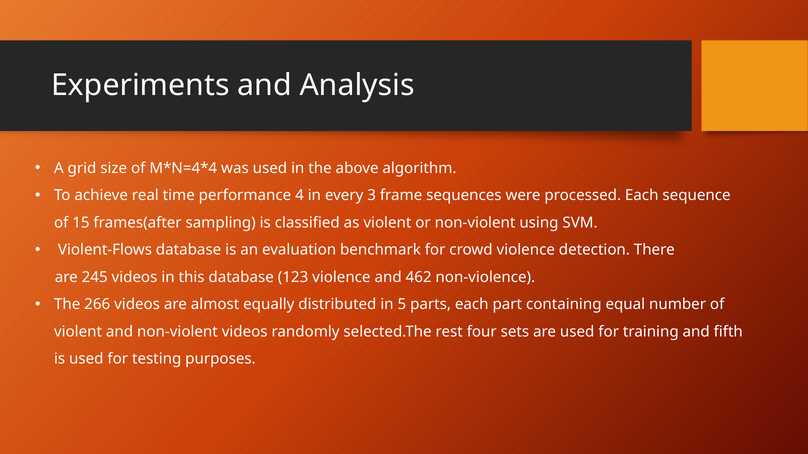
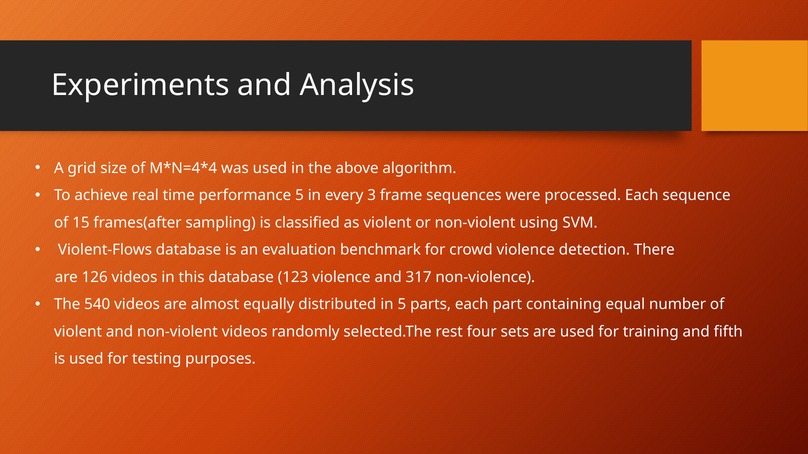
performance 4: 4 -> 5 (299, 196)
245: 245 -> 126 (95, 278)
462: 462 -> 317 (419, 278)
266: 266 -> 540 (97, 305)
